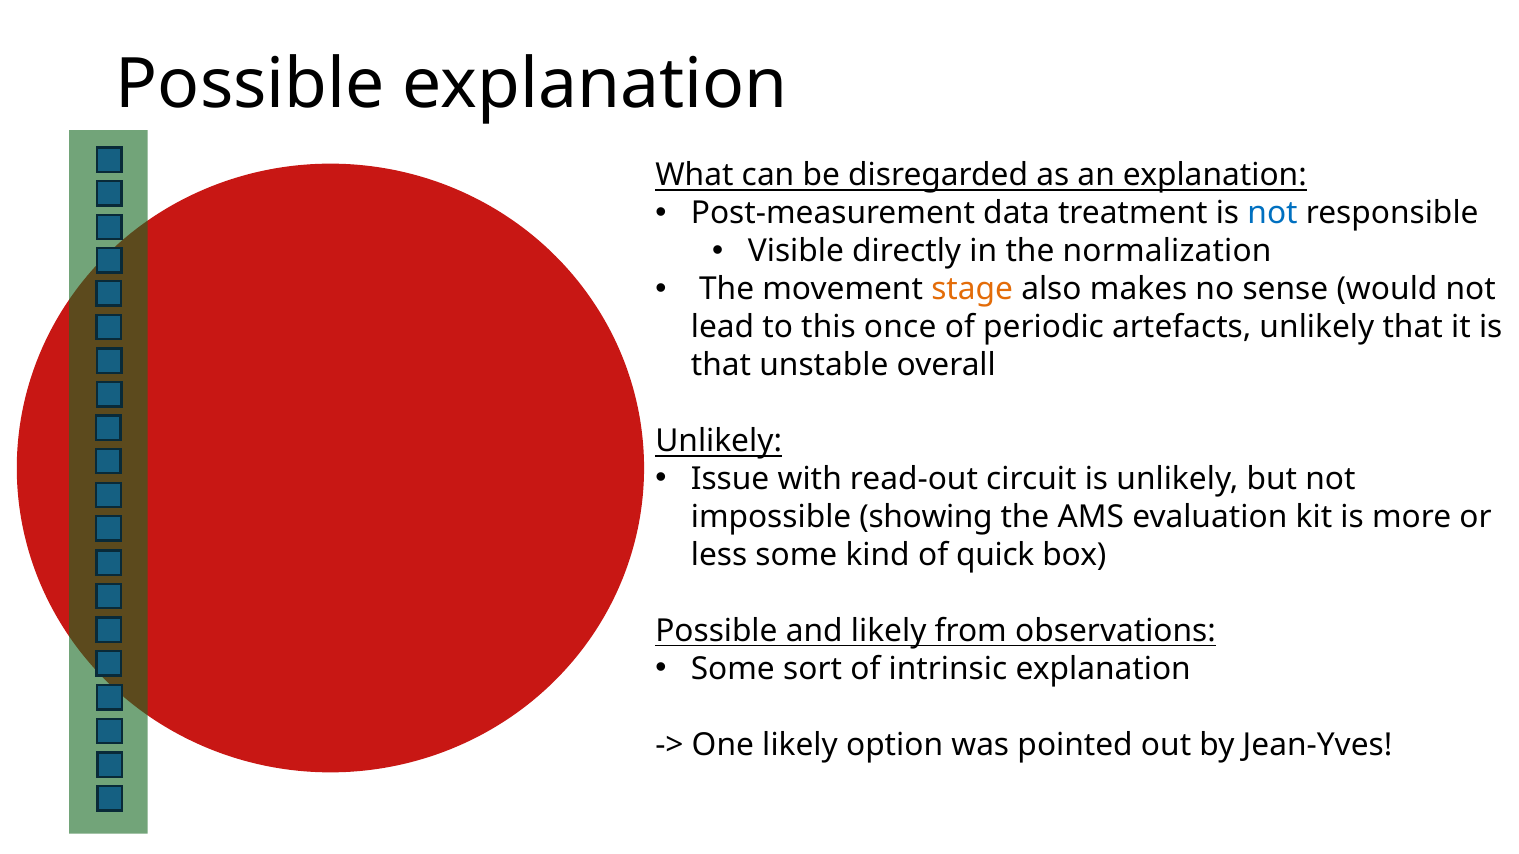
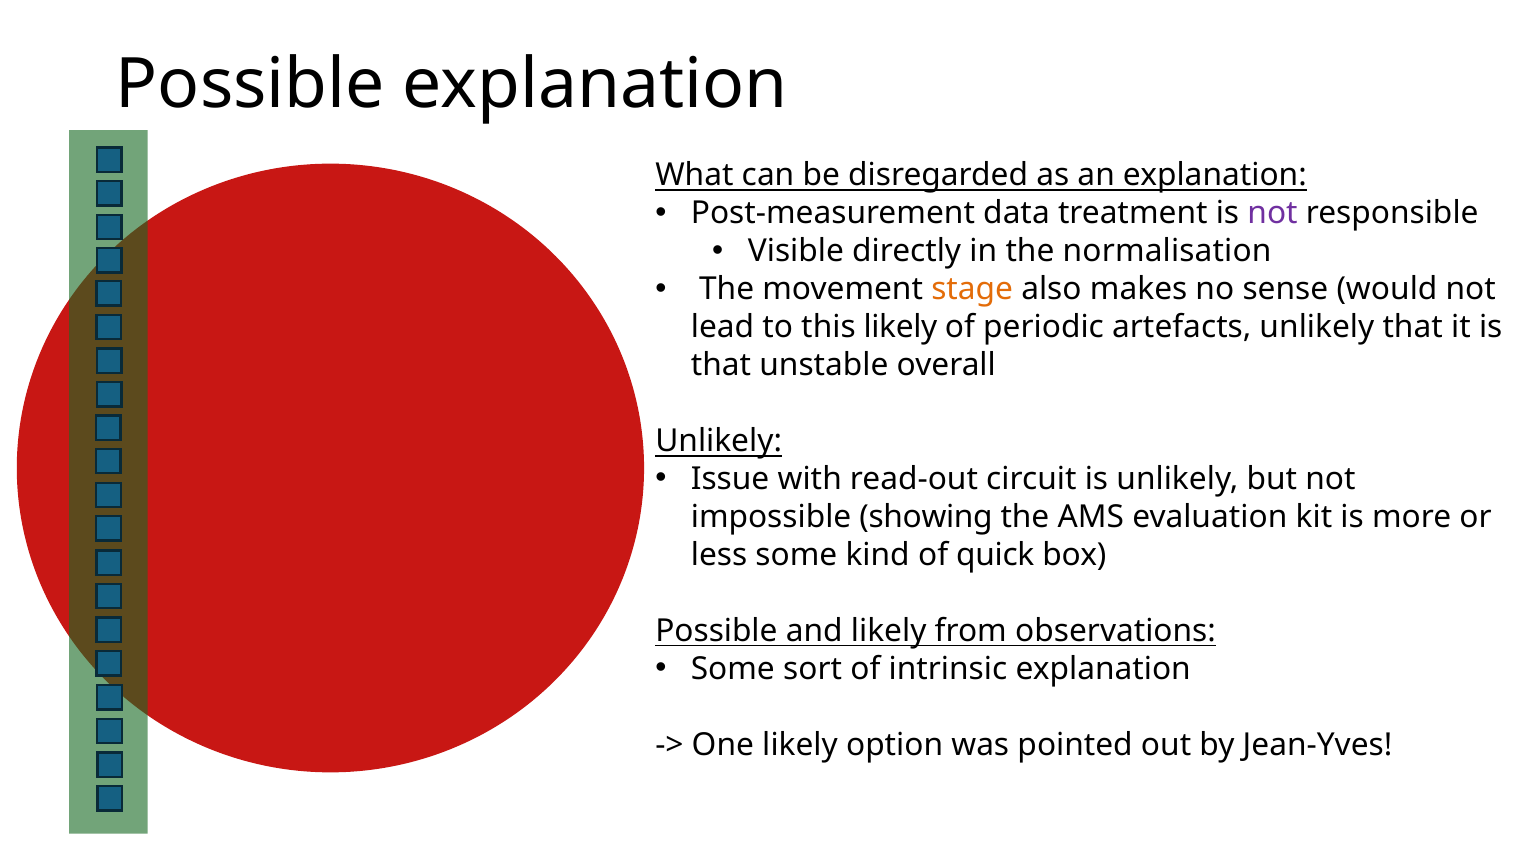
not colour: blue -> purple (1273, 214)
normalization: normalization -> normalisation (1167, 252)
this once: once -> likely (900, 328)
